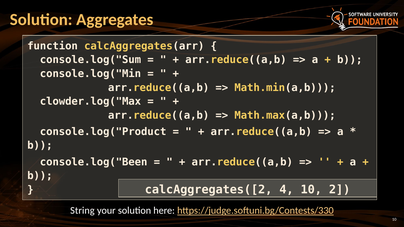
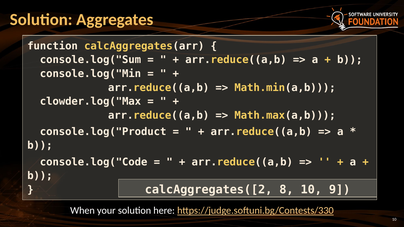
console.log("Been: console.log("Been -> console.log("Code (94, 162)
4: 4 -> 8 (286, 190)
2: 2 -> 9 (340, 190)
String: String -> When (83, 211)
